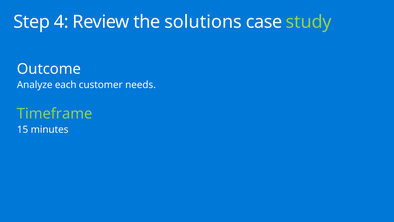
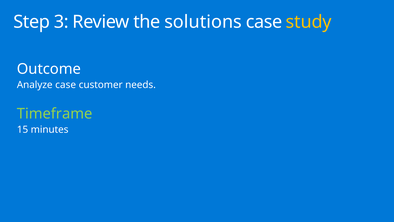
4: 4 -> 3 (61, 22)
study colour: light green -> yellow (309, 22)
Analyze each: each -> case (66, 85)
